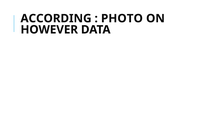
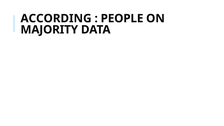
PHOTO: PHOTO -> PEOPLE (122, 18)
HOWEVER: HOWEVER -> MAJORITY (49, 30)
